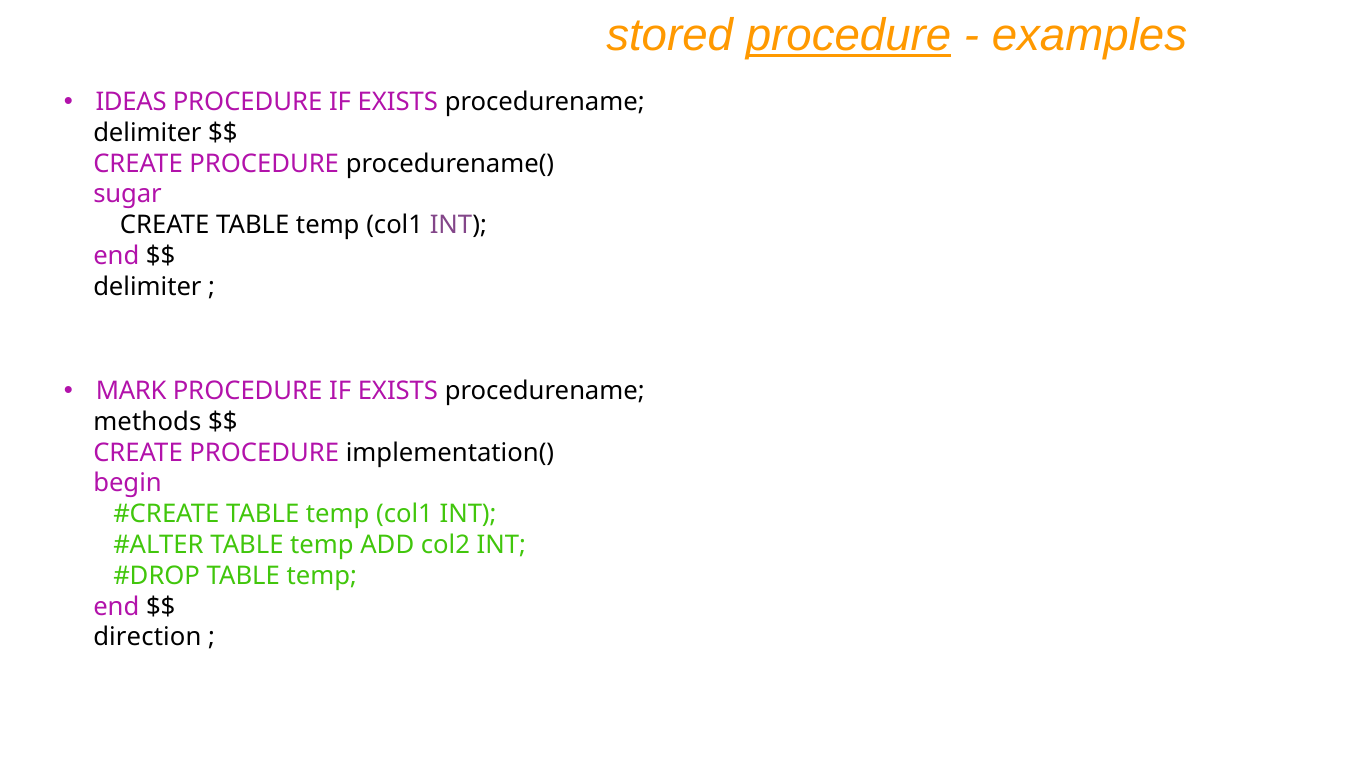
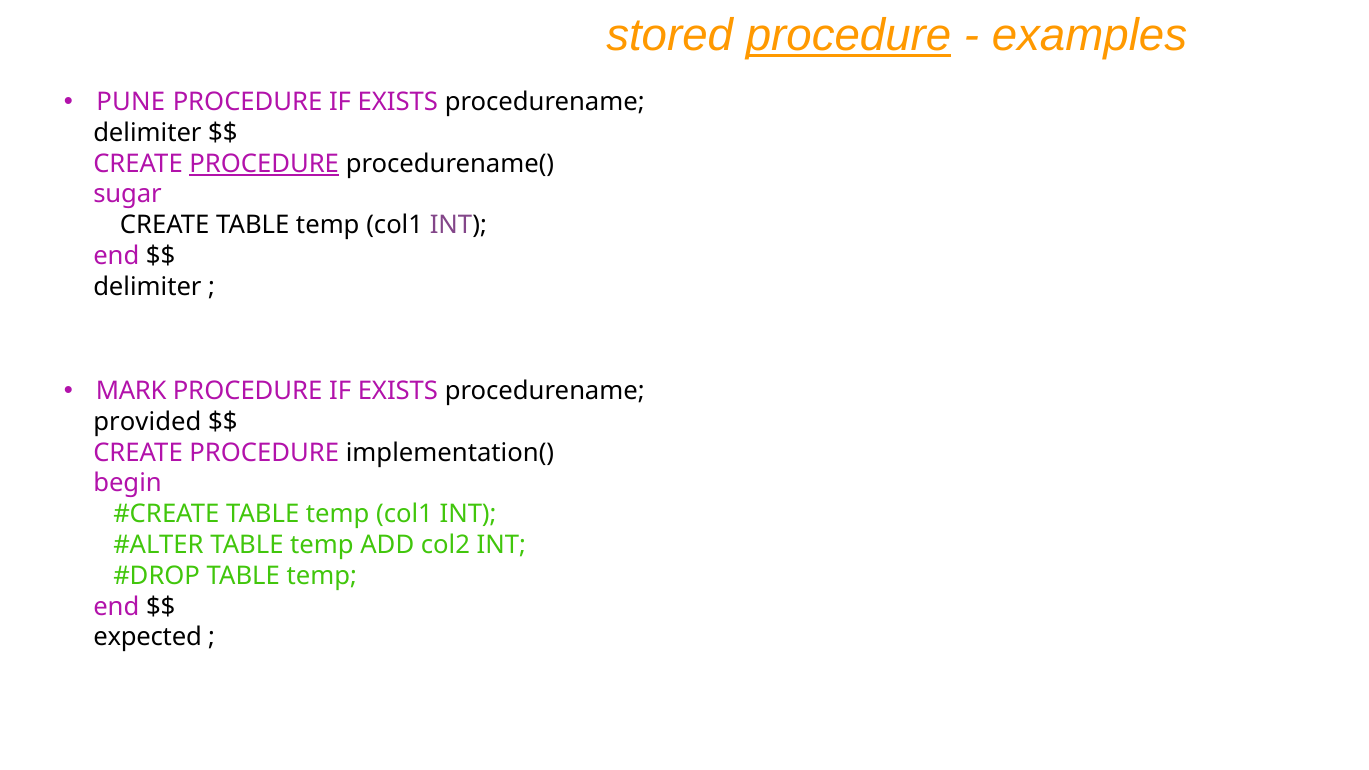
IDEAS: IDEAS -> PUNE (131, 102)
PROCEDURE underline: none -> present (264, 164)
methods: methods -> provided (147, 422)
direction: direction -> expected (148, 637)
